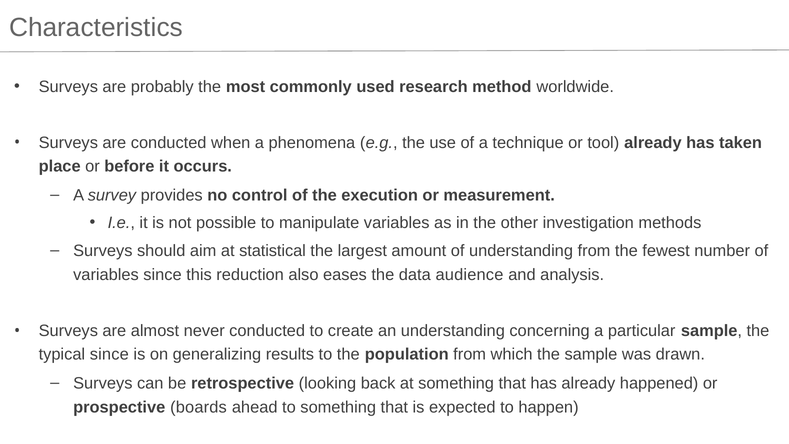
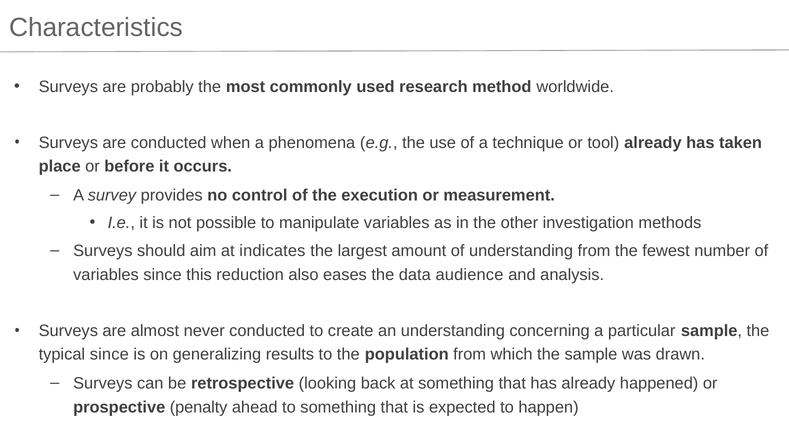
statistical: statistical -> indicates (272, 251)
boards: boards -> penalty (199, 407)
